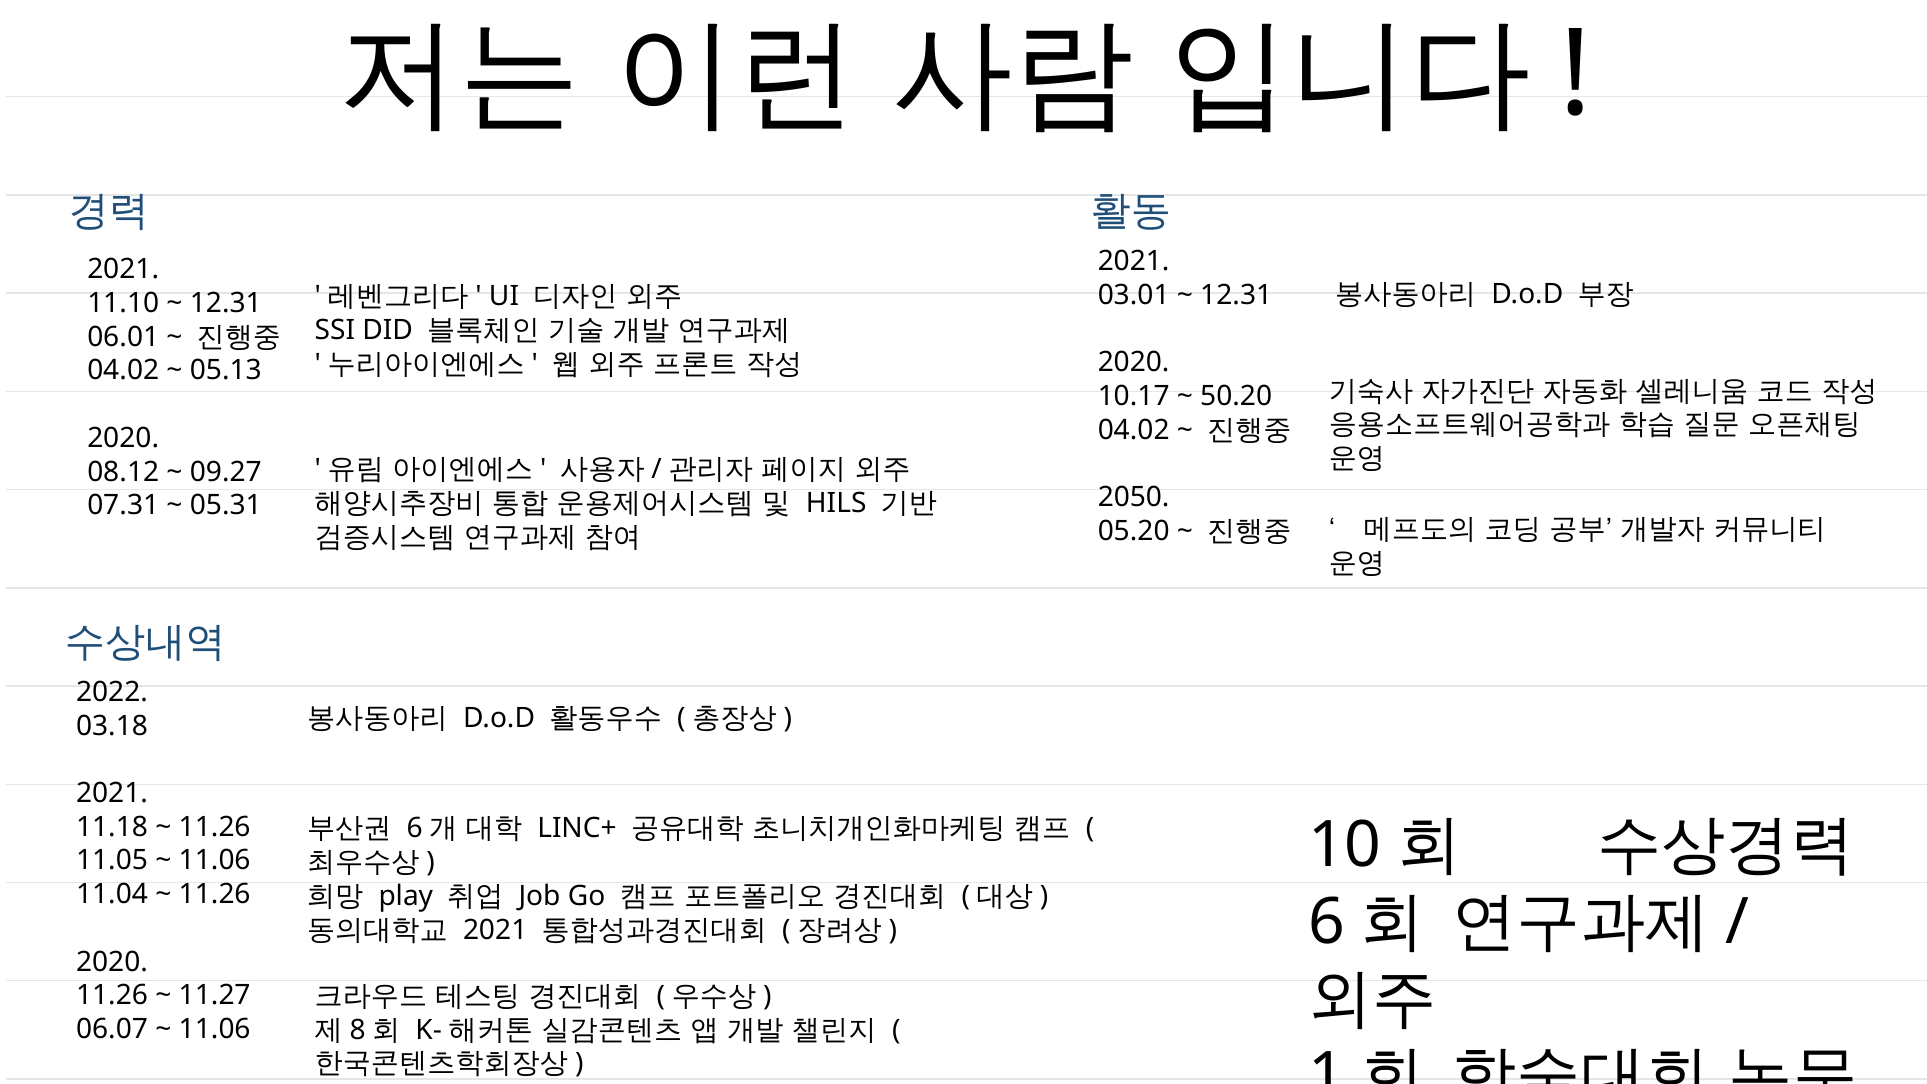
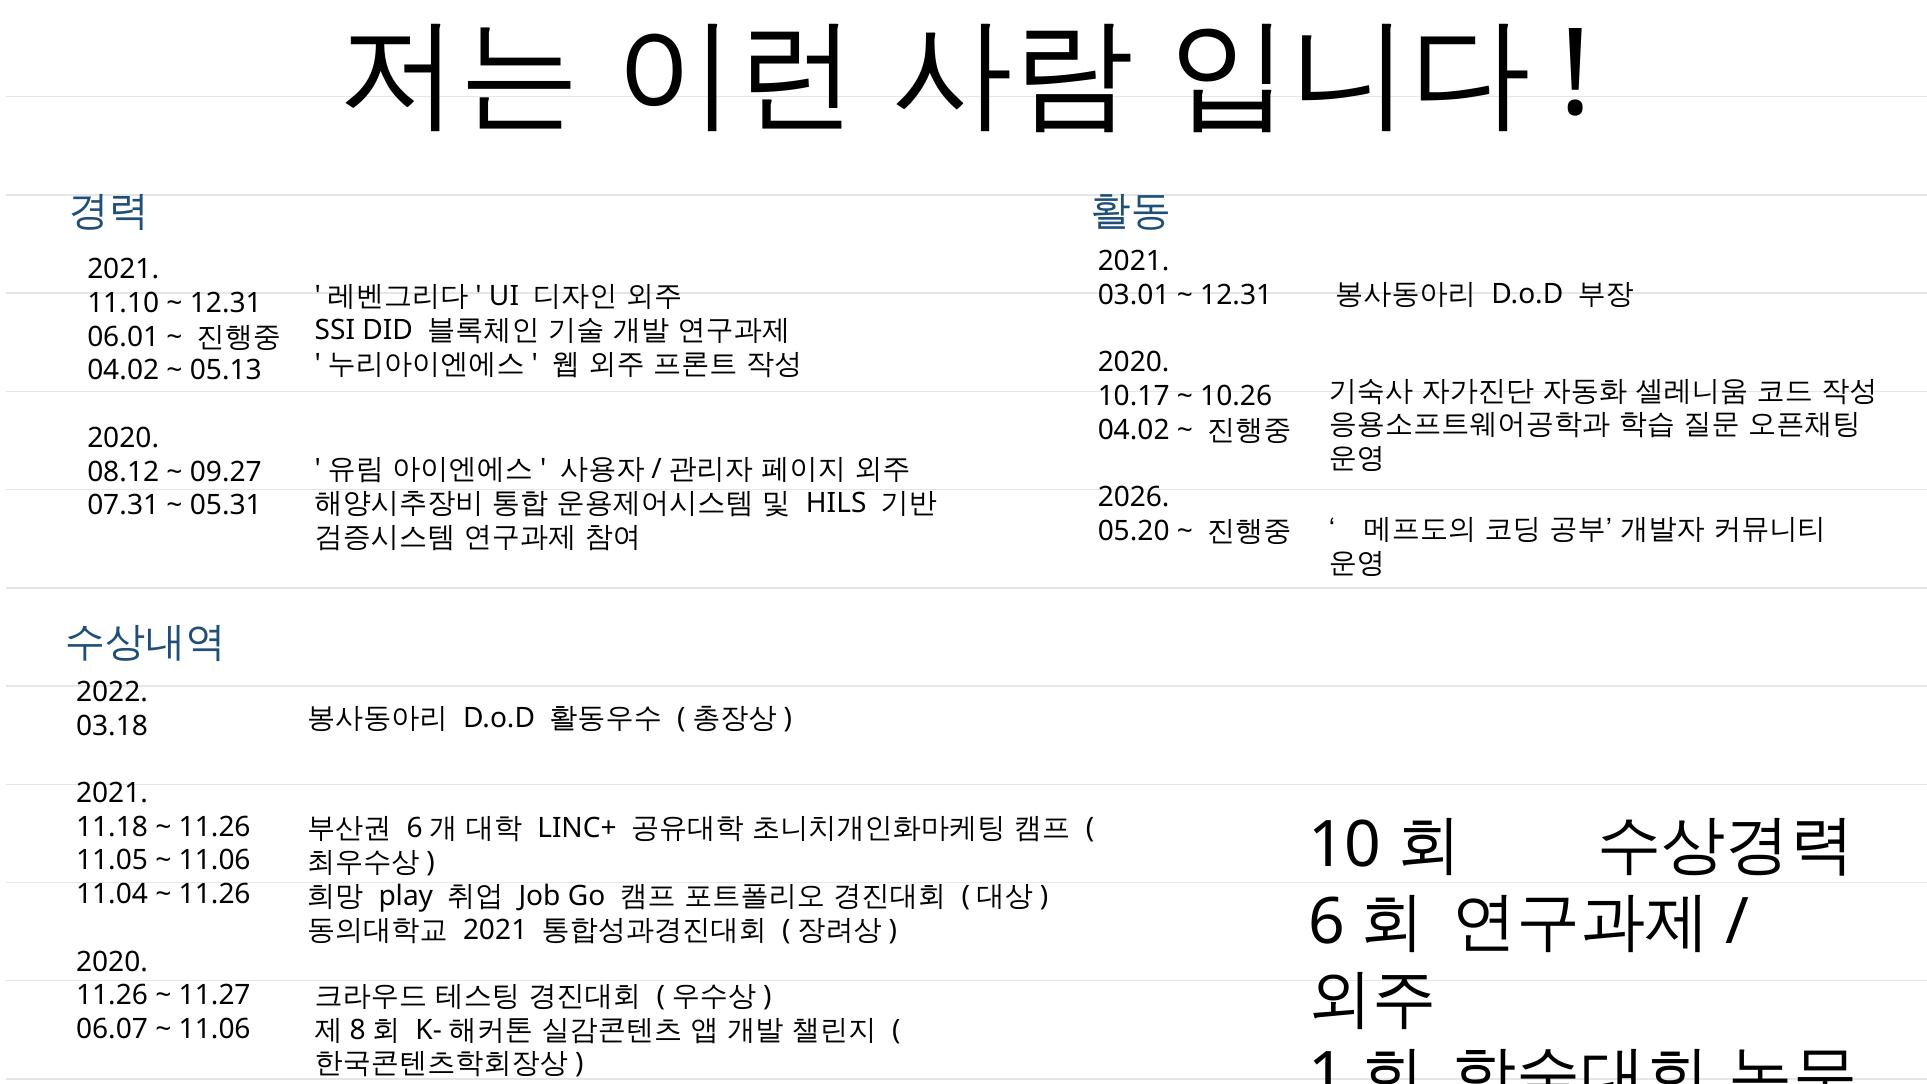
50.20: 50.20 -> 10.26 (1236, 396)
2050: 2050 -> 2026 (1134, 497)
